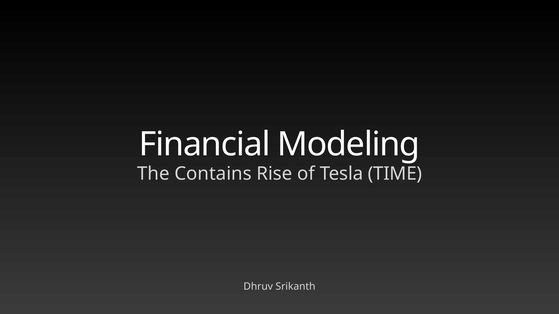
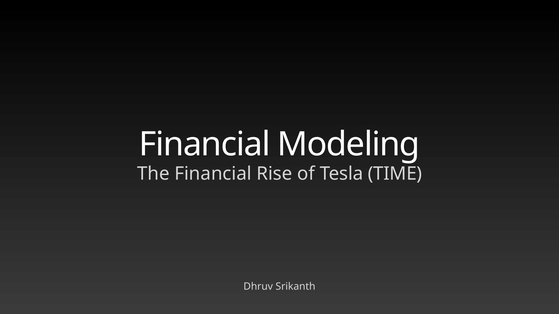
The Contains: Contains -> Financial (213, 174)
